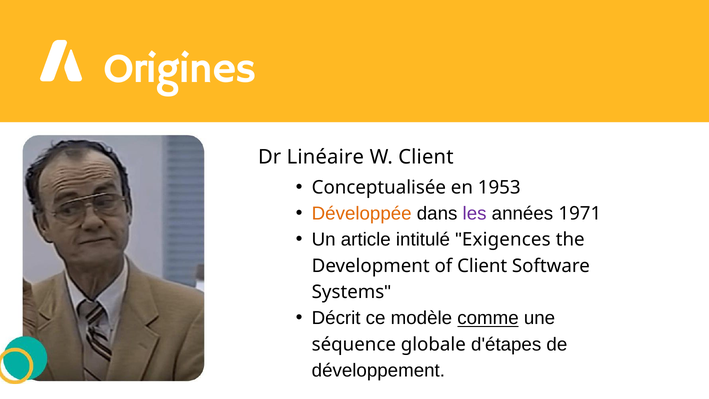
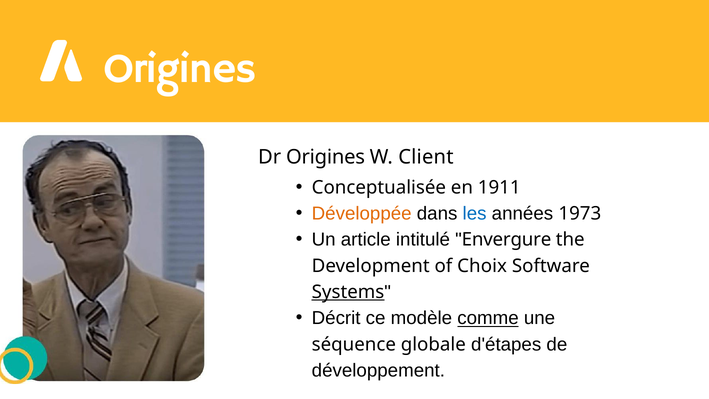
Dr Linéaire: Linéaire -> Origines (326, 157)
1953: 1953 -> 1911 (499, 187)
les colour: purple -> blue (475, 213)
1971: 1971 -> 1973 (580, 213)
Exigences: Exigences -> Envergure (507, 240)
of Client: Client -> Choix (482, 266)
Systems underline: none -> present (348, 292)
